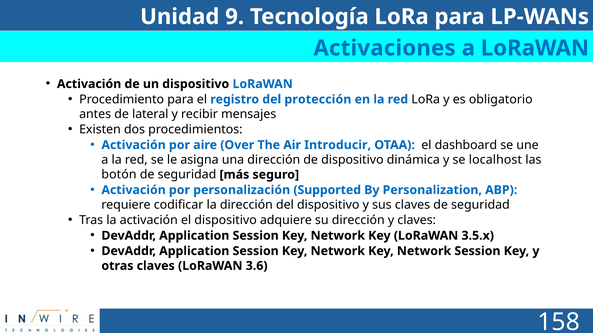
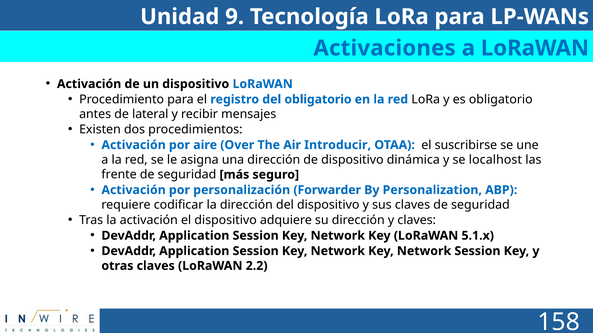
del protección: protección -> obligatorio (318, 100)
dashboard: dashboard -> suscribirse (466, 145)
botón: botón -> frente (119, 175)
Supported: Supported -> Forwarder (327, 190)
3.5.x: 3.5.x -> 5.1.x (478, 236)
3.6: 3.6 -> 2.2 (257, 266)
